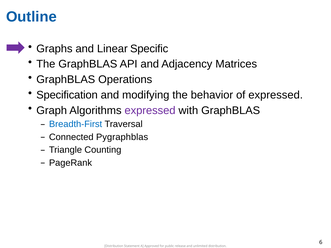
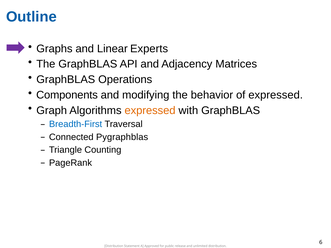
Specific: Specific -> Experts (149, 49)
Specification: Specification -> Components (67, 95)
expressed colour: purple -> orange (150, 110)
